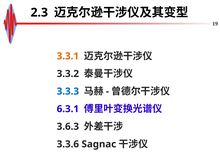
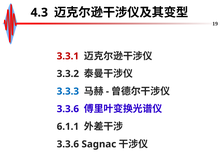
2.3: 2.3 -> 4.3 (39, 13)
3.3.1 colour: orange -> red (68, 56)
6.3.1: 6.3.1 -> 3.3.6 (68, 109)
3.6.3: 3.6.3 -> 6.1.1 (68, 127)
